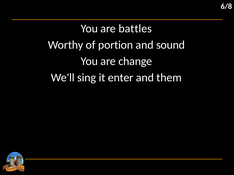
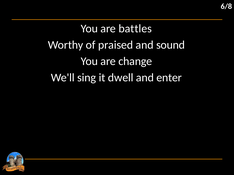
portion: portion -> praised (116, 45)
enter: enter -> dwell (121, 78)
them: them -> enter (169, 78)
